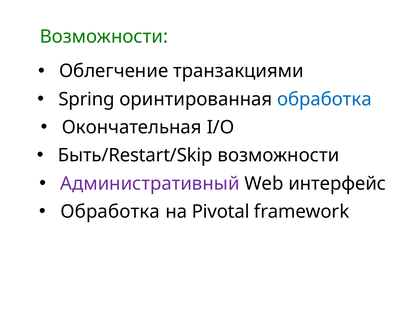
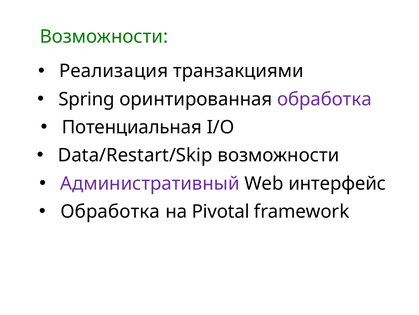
Облегчение: Облегчение -> Реализация (114, 71)
обработка colour: blue -> purple (324, 99)
Окончательная: Окончательная -> Потенциальная (132, 127)
Быть/Restart/Skip: Быть/Restart/Skip -> Data/Restart/Skip (135, 155)
